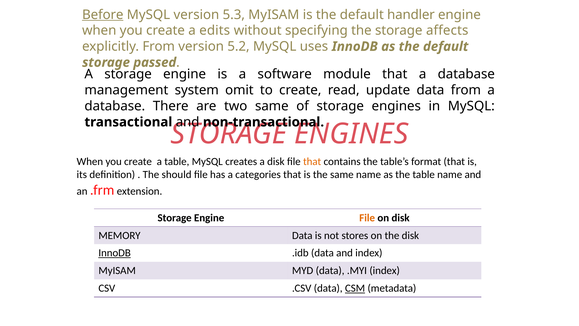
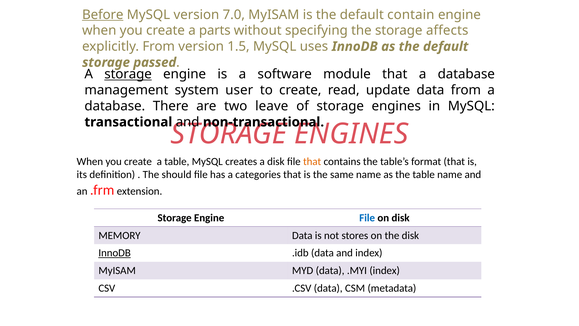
5.3: 5.3 -> 7.0 (234, 15)
handler: handler -> contain (411, 15)
edits: edits -> parts (215, 31)
5.2: 5.2 -> 1.5 (238, 46)
storage underline: none -> present (128, 74)
omit: omit -> user (239, 90)
two same: same -> leave (272, 106)
File colour: orange -> blue (367, 218)
CSM underline: present -> none (355, 288)
